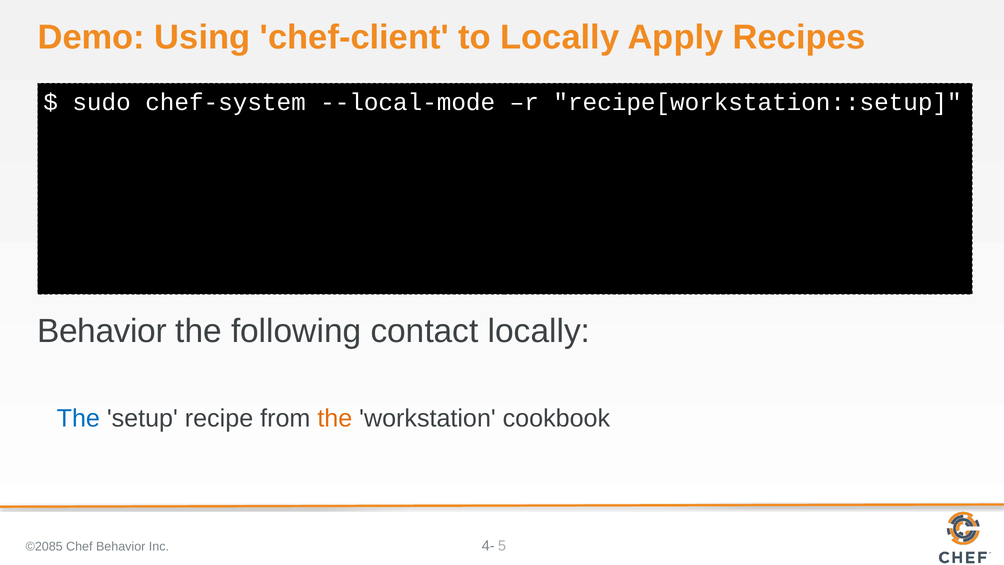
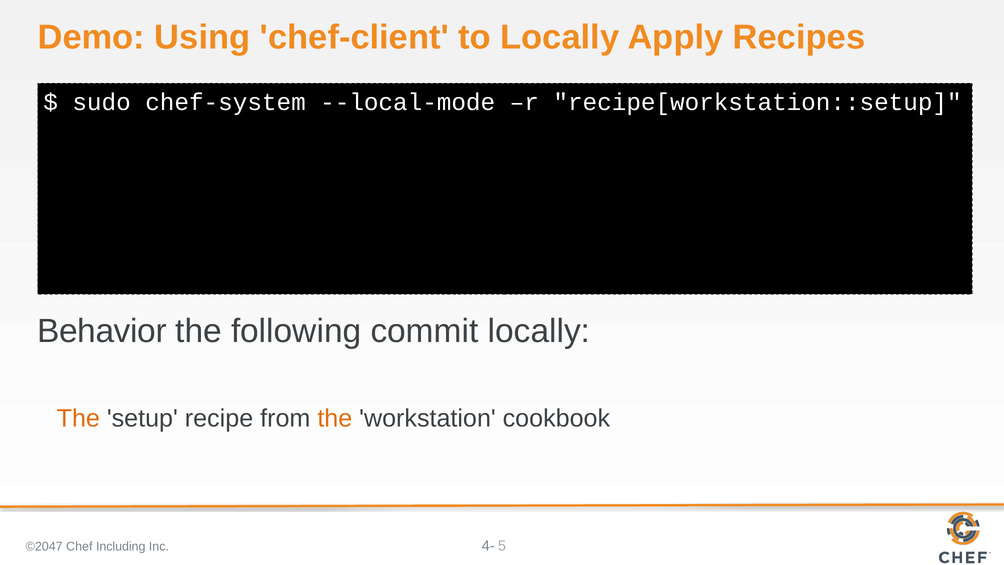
contact: contact -> commit (425, 331)
The colour: blue -> orange (78, 418)
©2085: ©2085 -> ©2047 (44, 546)
Chef Behavior: Behavior -> Including (121, 546)
